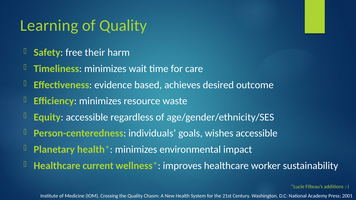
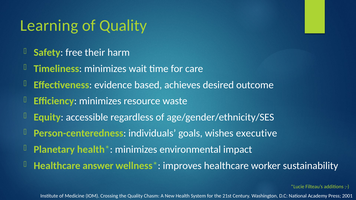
wishes accessible: accessible -> executive (257, 133)
current: current -> answer (98, 166)
